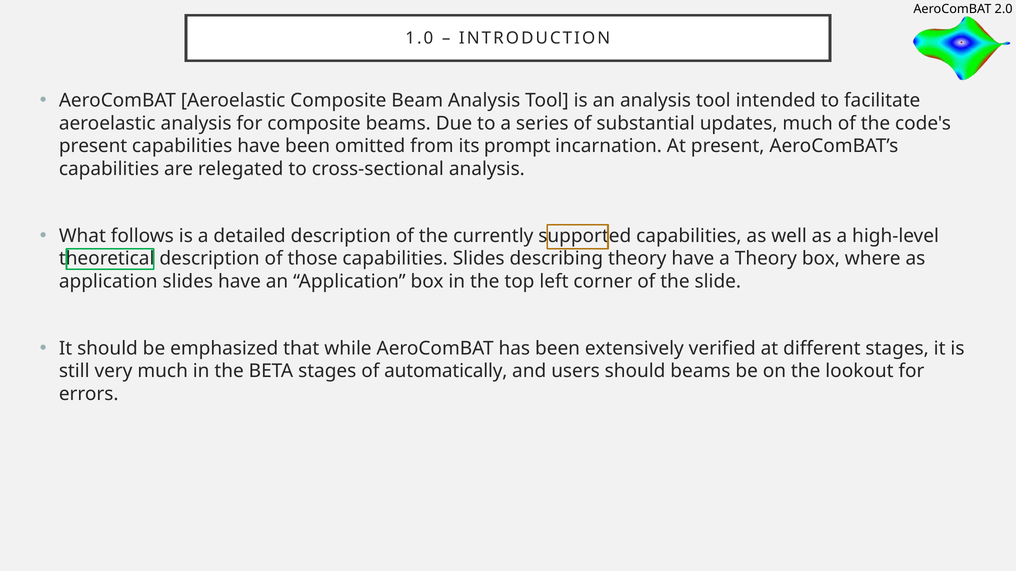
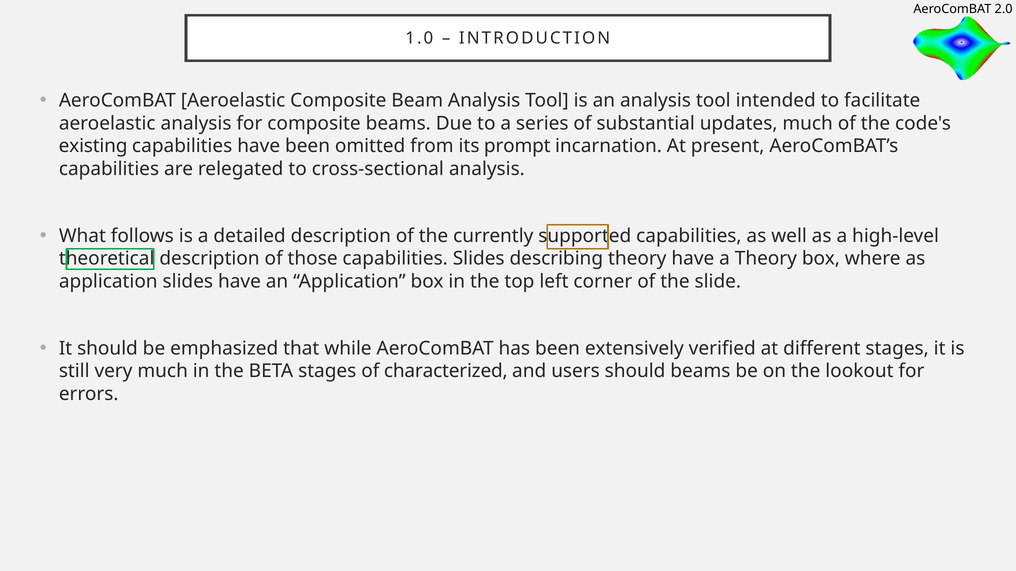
present: present -> existing (93, 146)
automatically: automatically -> characterized (446, 371)
